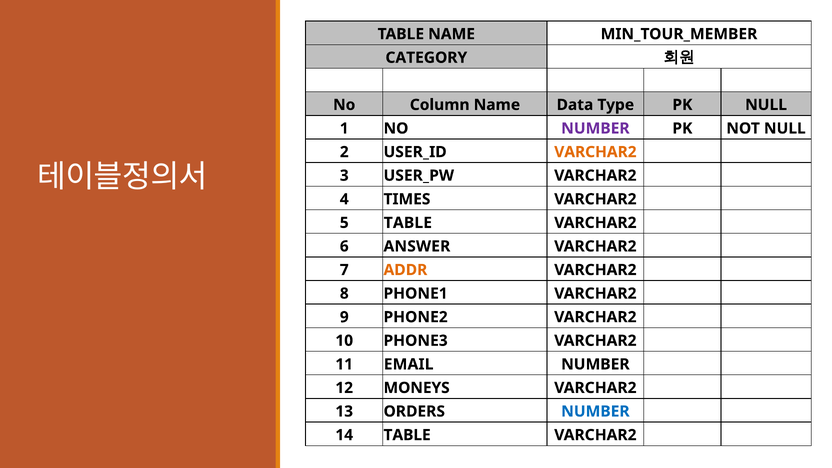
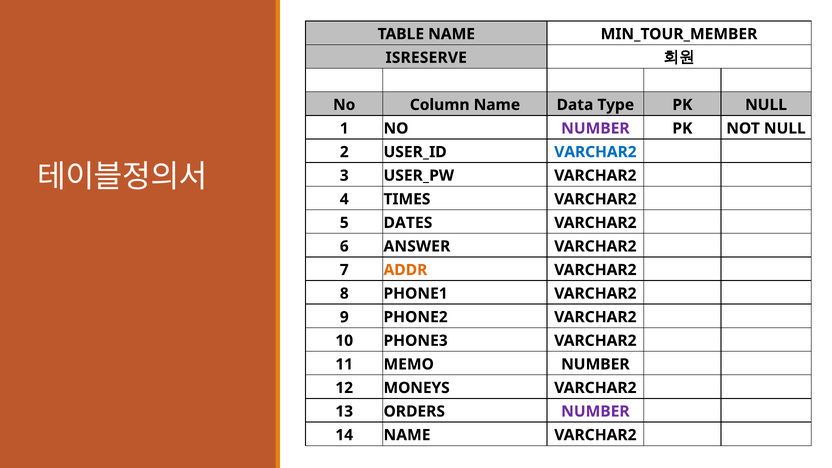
CATEGORY: CATEGORY -> ISRESERVE (426, 58)
VARCHAR2 colour: orange -> blue (595, 152)
5 TABLE: TABLE -> DATES (408, 223)
EMAIL: EMAIL -> MEMO (409, 364)
NUMBER colour: blue -> purple (595, 411)
14 TABLE: TABLE -> NAME (407, 435)
